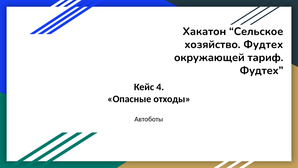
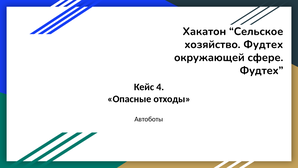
тариф: тариф -> сфере (265, 57)
